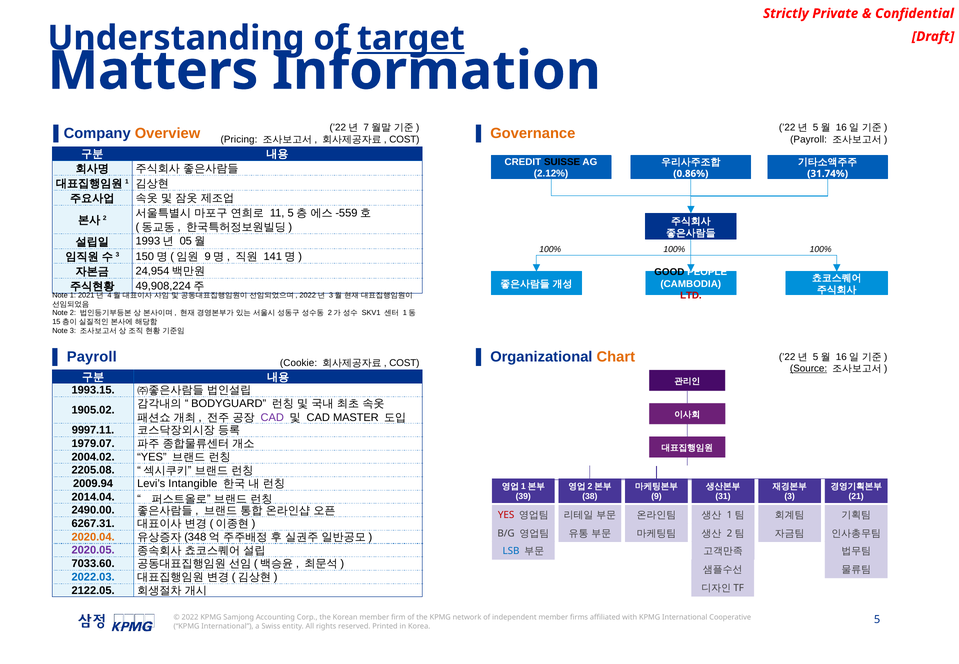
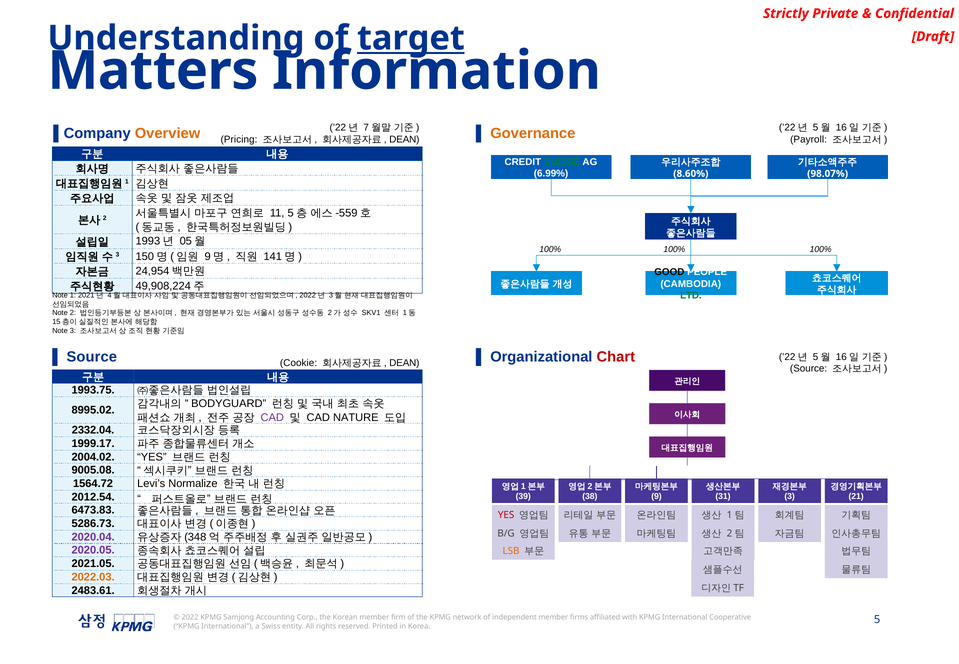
COST: COST -> DEAN (404, 139)
SUISSE colour: black -> green (562, 162)
2.12%: 2.12% -> 6.99% (551, 174)
0.86%: 0.86% -> 8.60% (691, 174)
31.74%: 31.74% -> 98.07% (828, 174)
LTD colour: red -> green (691, 296)
Payroll: Payroll -> Source (92, 357)
Chart colour: orange -> red (616, 357)
COST: COST -> DEAN (404, 363)
Source underline: present -> none (809, 369)
1993.15: 1993.15 -> 1993.75 (93, 390)
1905.02: 1905.02 -> 8995.02 (93, 410)
MASTER: MASTER -> NATURE (356, 417)
9997.11: 9997.11 -> 2332.04 (93, 430)
1979.07: 1979.07 -> 1999.17 (93, 443)
2205.08: 2205.08 -> 9005.08 (93, 470)
2009.94: 2009.94 -> 1564.72 (93, 484)
Intangible: Intangible -> Normalize (193, 484)
2014.04: 2014.04 -> 2012.54 (93, 497)
2490.00: 2490.00 -> 6473.83 (93, 510)
6267.31: 6267.31 -> 5286.73 (93, 524)
2020.04 colour: orange -> purple (93, 537)
LSB colour: blue -> orange (511, 551)
7033.60: 7033.60 -> 2021.05 (93, 564)
2022.03 colour: blue -> orange (93, 577)
2122.05: 2122.05 -> 2483.61 (93, 590)
